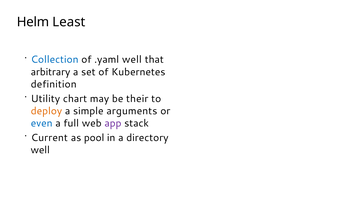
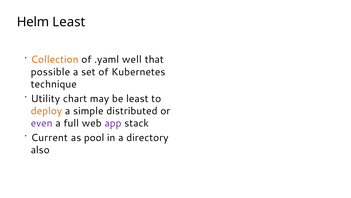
Collection colour: blue -> orange (55, 59)
arbitrary: arbitrary -> possible (50, 72)
definition: definition -> technique (54, 84)
be their: their -> least (137, 98)
arguments: arguments -> distributed (132, 111)
even colour: blue -> purple (42, 123)
well: well -> also (40, 150)
